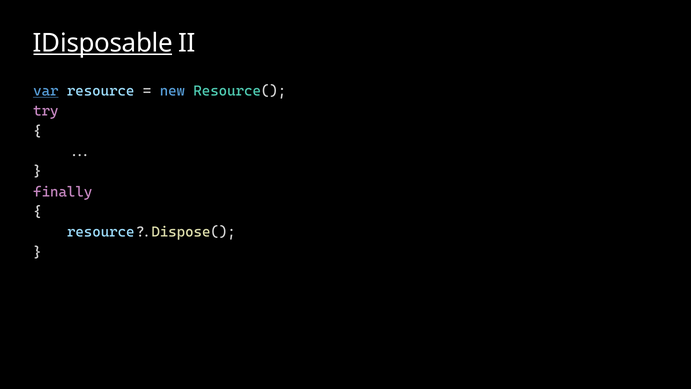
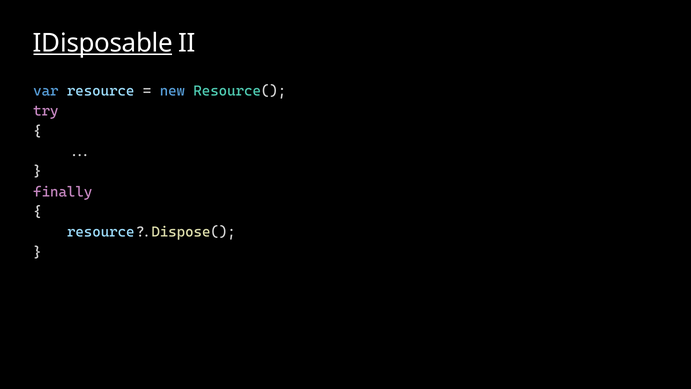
var underline: present -> none (46, 91)
